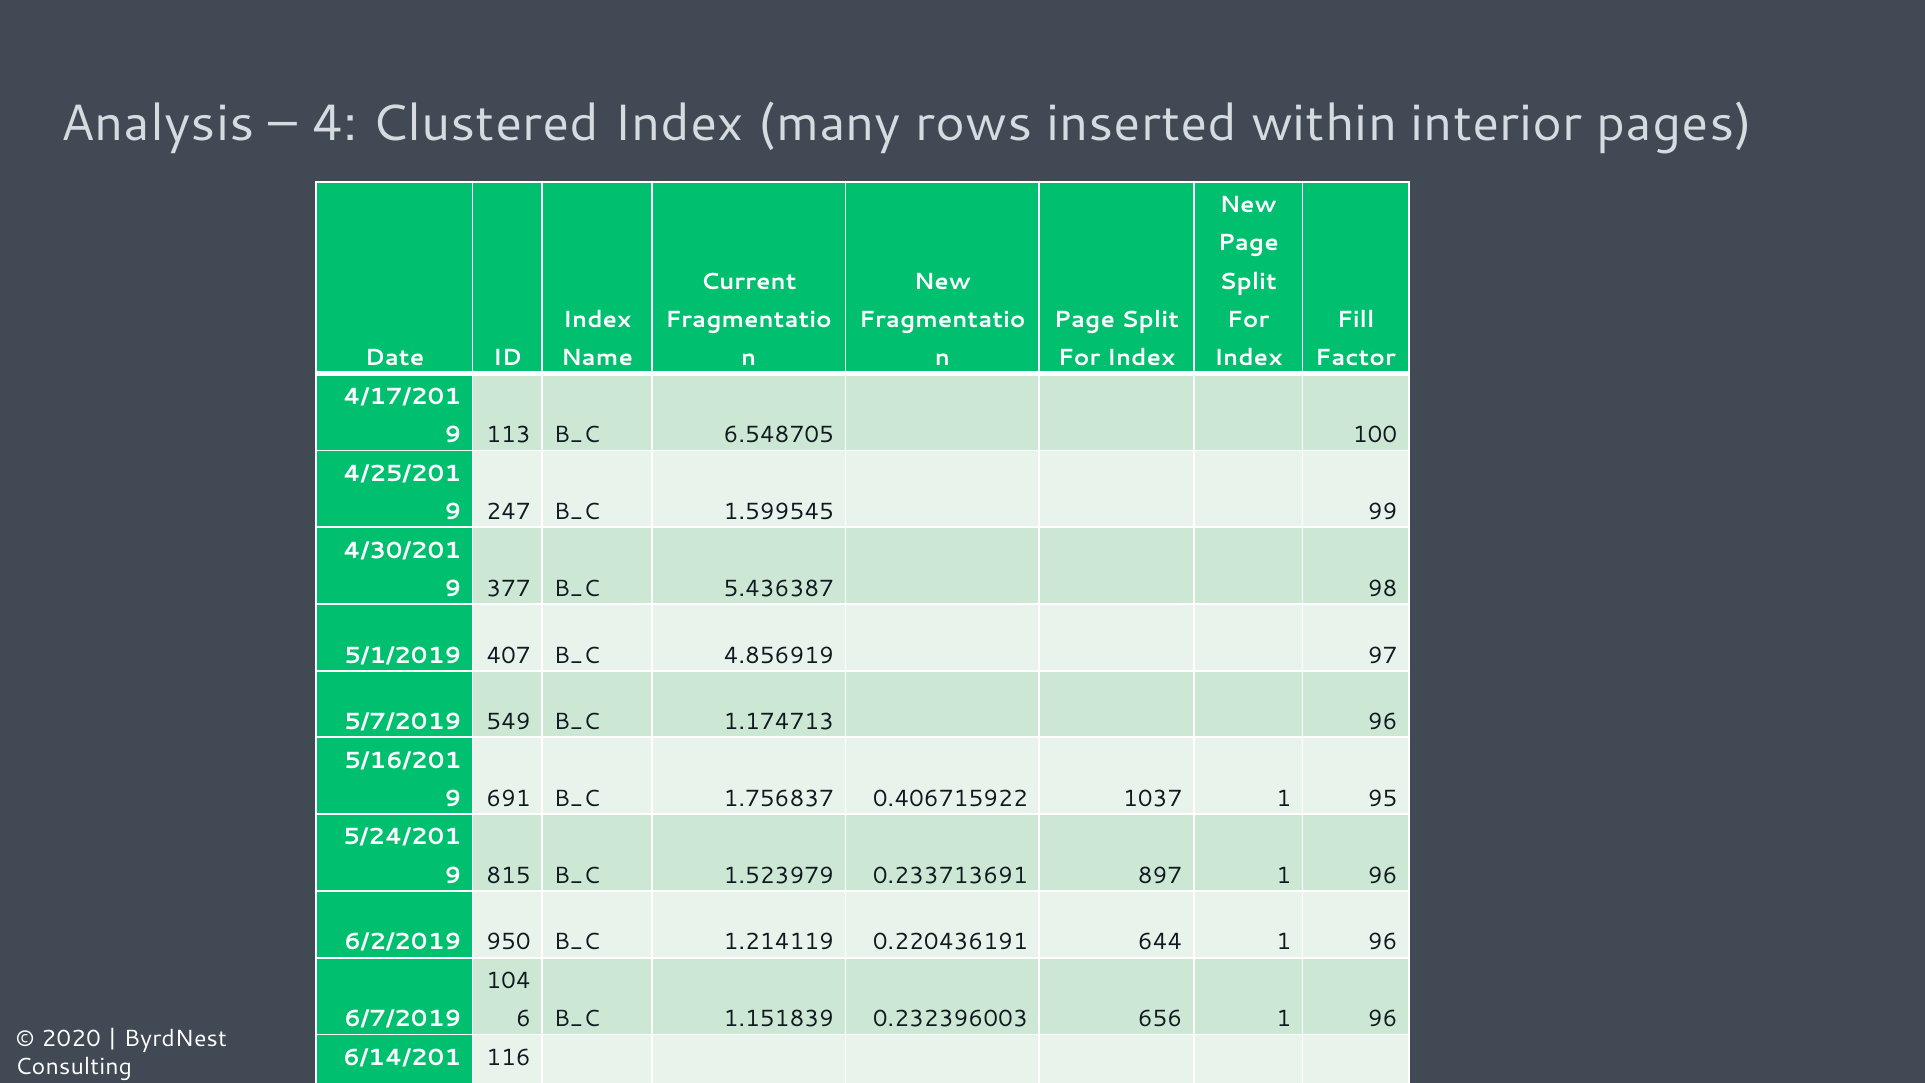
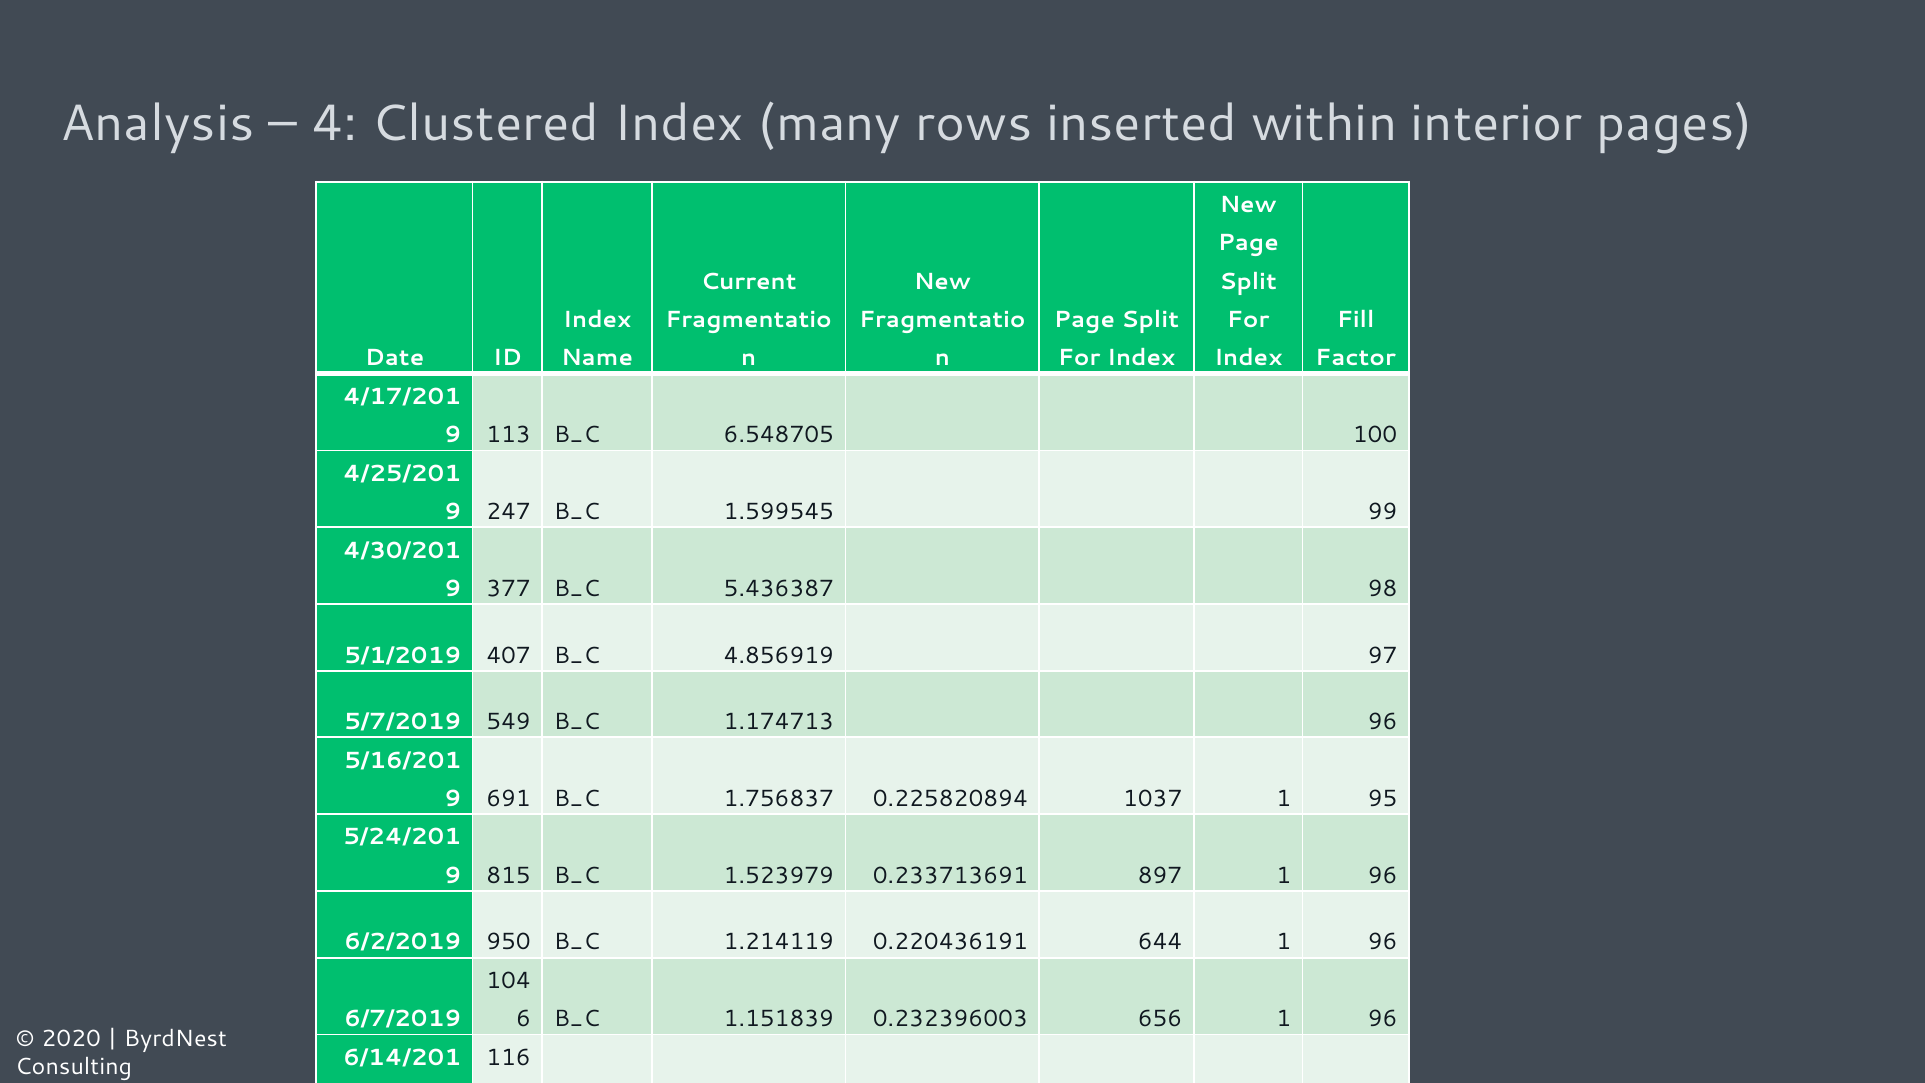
0.406715922: 0.406715922 -> 0.225820894 (950, 799)
